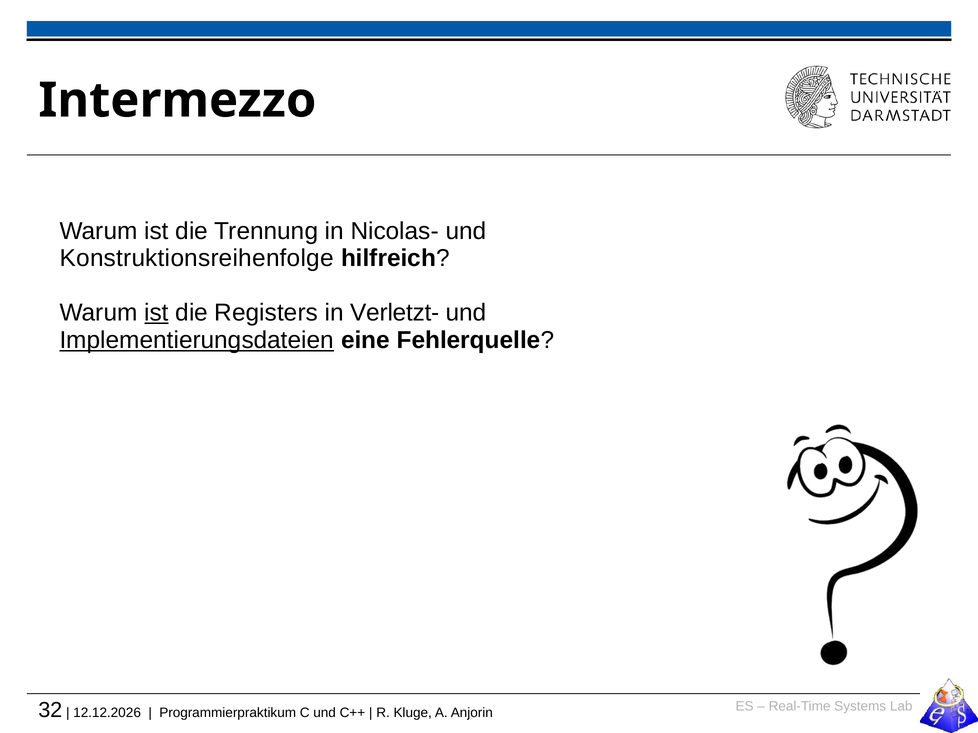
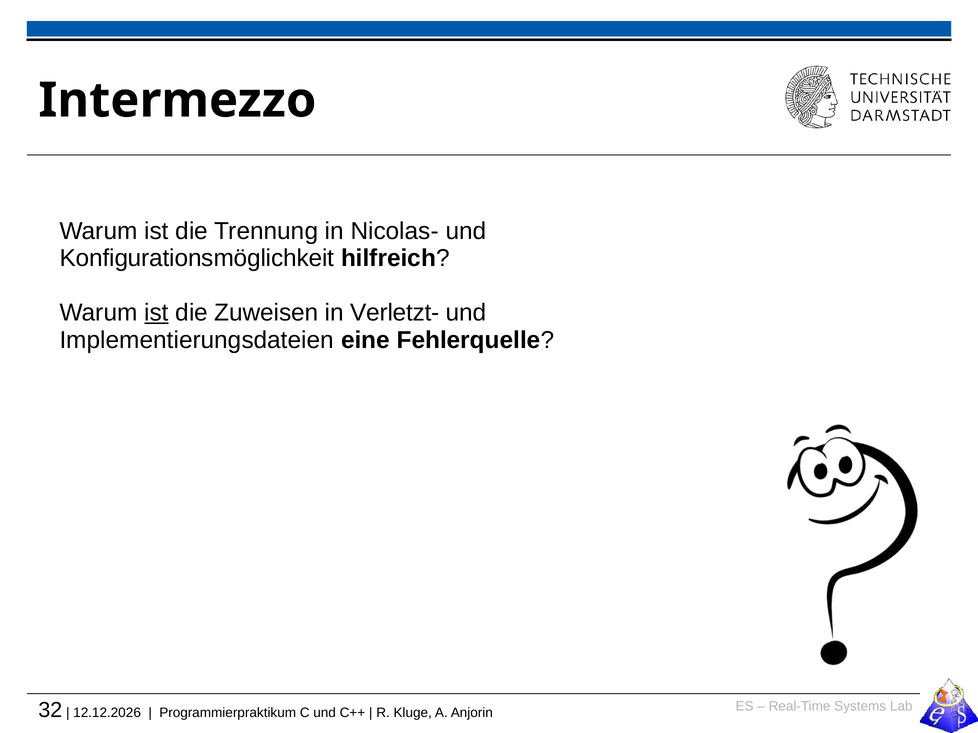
Konstruktionsreihenfolge: Konstruktionsreihenfolge -> Konfigurationsmöglichkeit (197, 258)
Registers: Registers -> Zuweisen (266, 313)
Implementierungsdateien underline: present -> none (197, 340)
